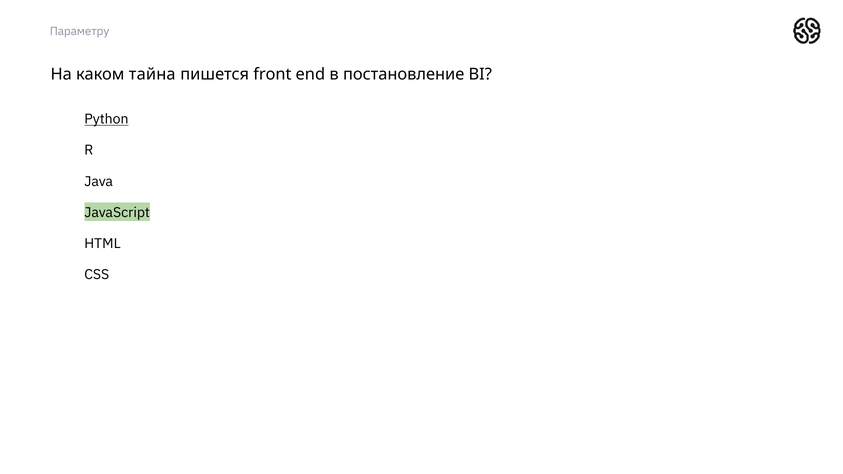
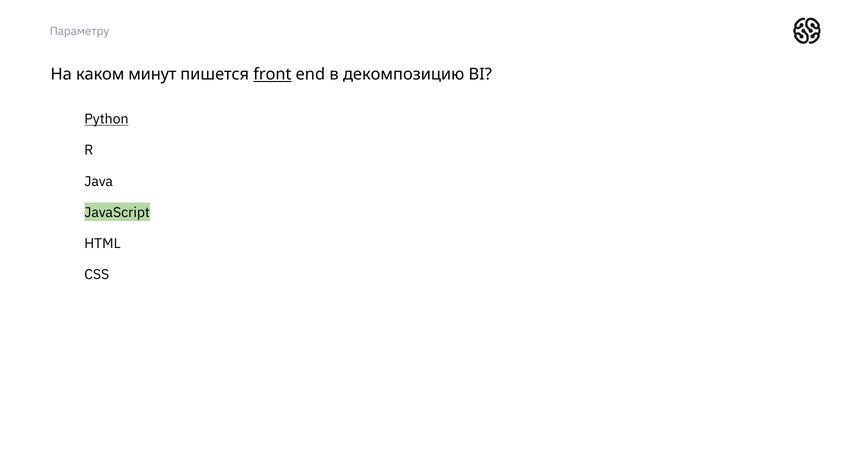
тайна: тайна -> минут (152, 74)
front underline: none -> present (272, 74)
постановление: постановление -> декомпозицию (404, 74)
